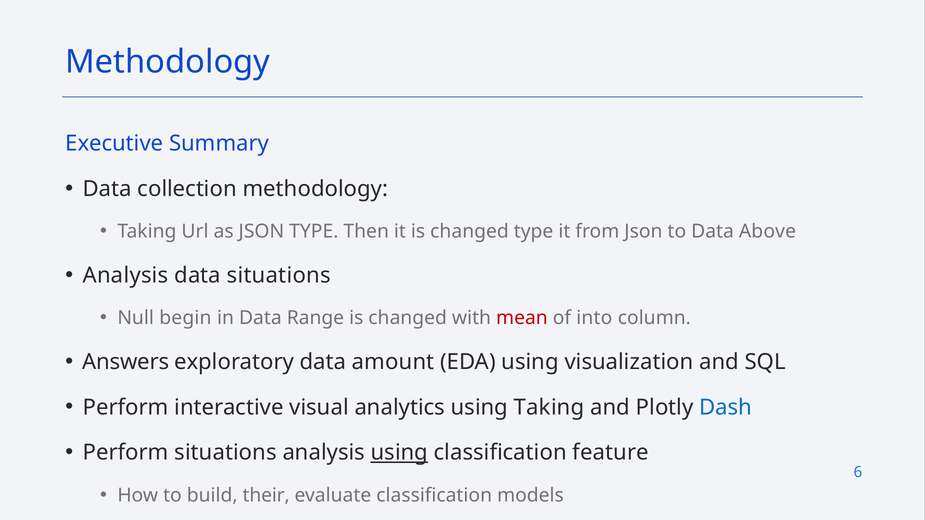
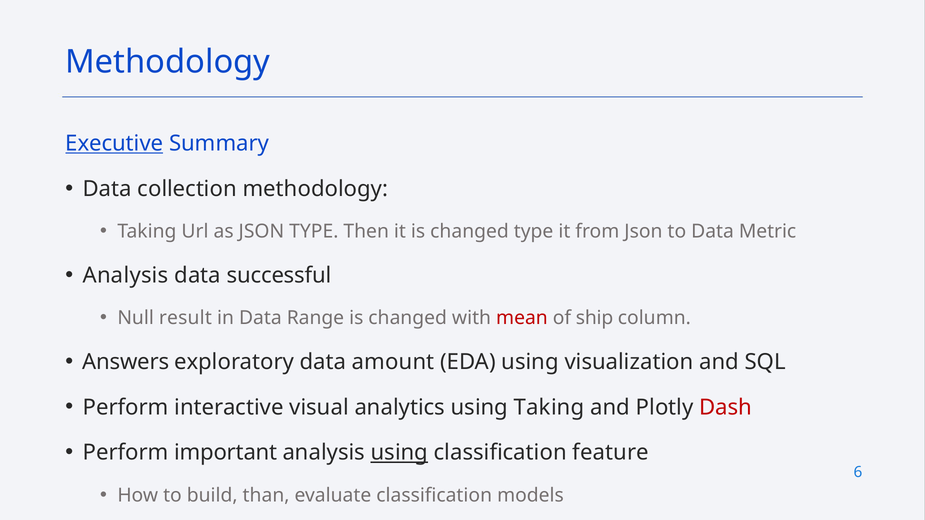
Executive underline: none -> present (114, 144)
Above: Above -> Metric (768, 232)
data situations: situations -> successful (279, 276)
begin: begin -> result (185, 318)
into: into -> ship (595, 318)
Dash colour: blue -> red (726, 407)
Perform situations: situations -> important (226, 453)
their: their -> than (266, 496)
